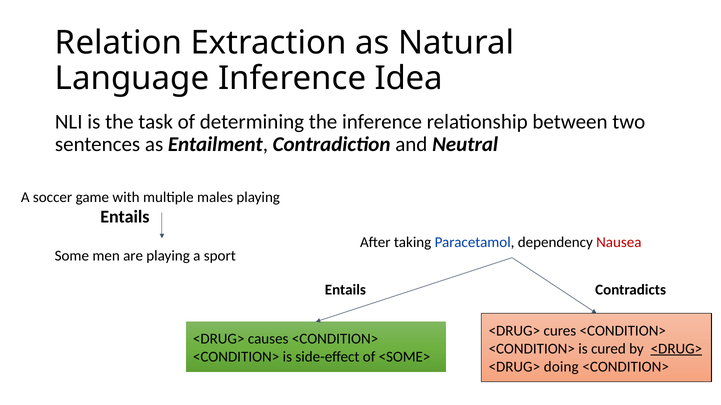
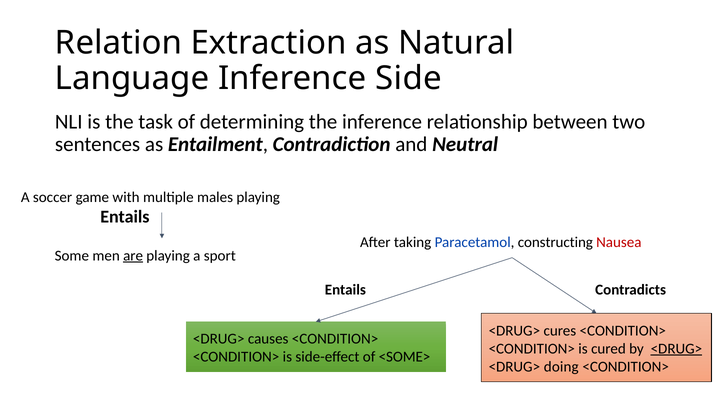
Idea: Idea -> Side (409, 78)
dependency: dependency -> constructing (555, 243)
are underline: none -> present (133, 256)
